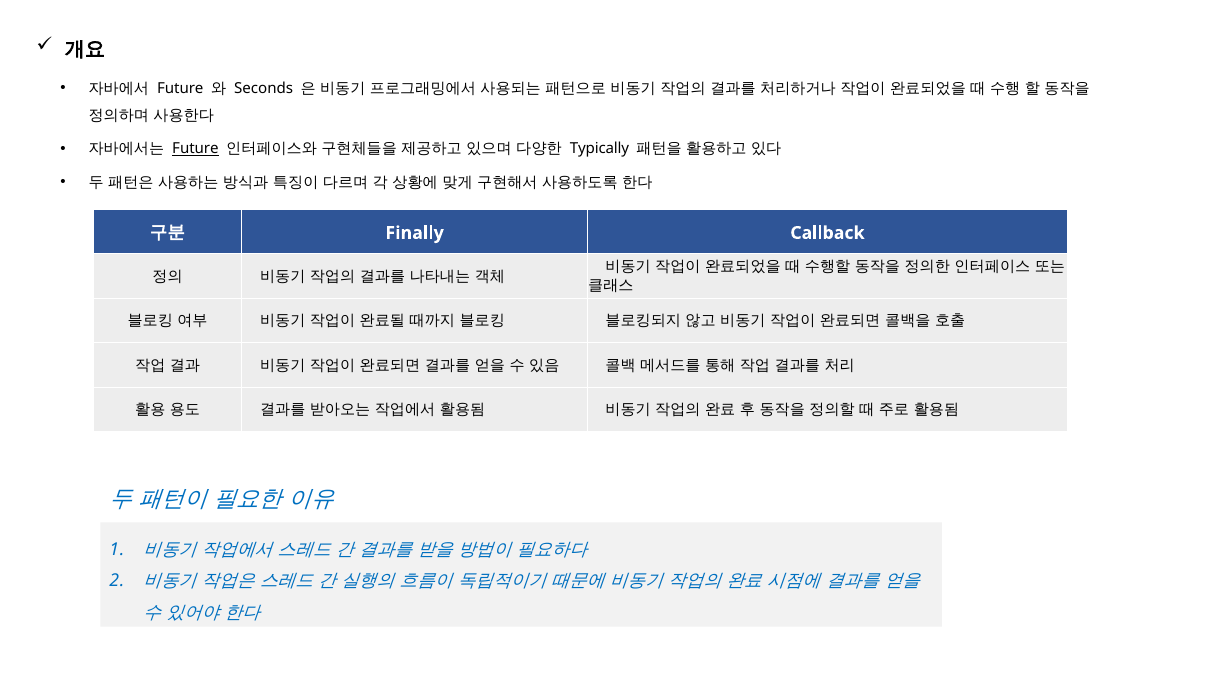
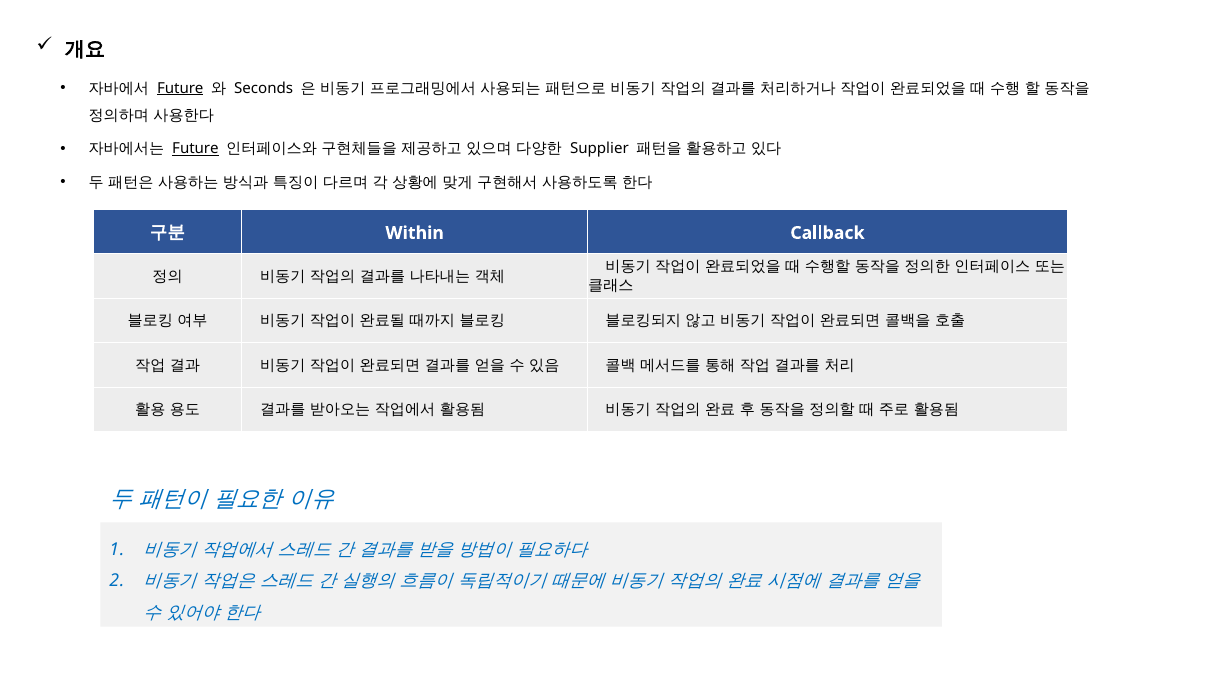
Future underline: none -> present (180, 88)
Typically: Typically -> Supplier (599, 149)
Finally: Finally -> Within (415, 233)
